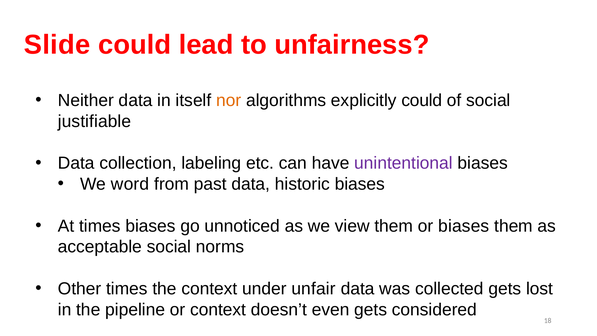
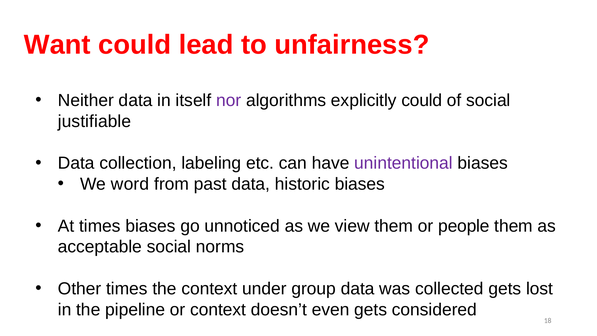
Slide: Slide -> Want (57, 45)
nor colour: orange -> purple (229, 100)
or biases: biases -> people (464, 226)
unfair: unfair -> group (314, 289)
